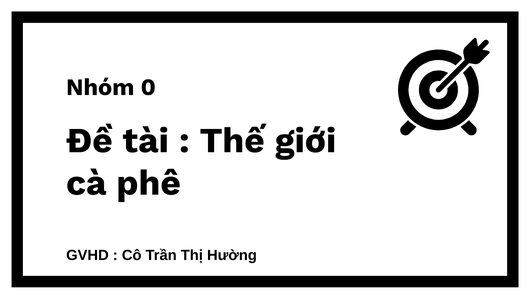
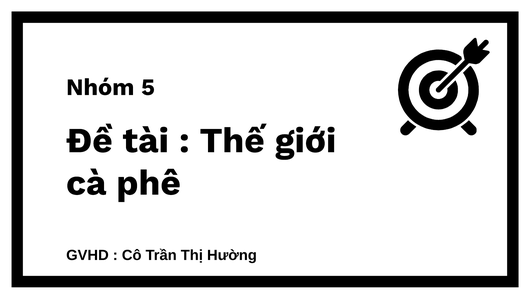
0: 0 -> 5 (148, 87)
